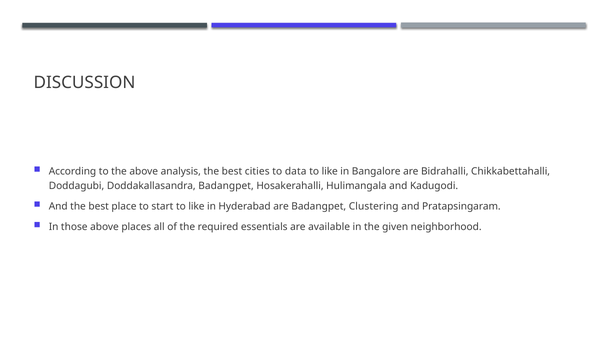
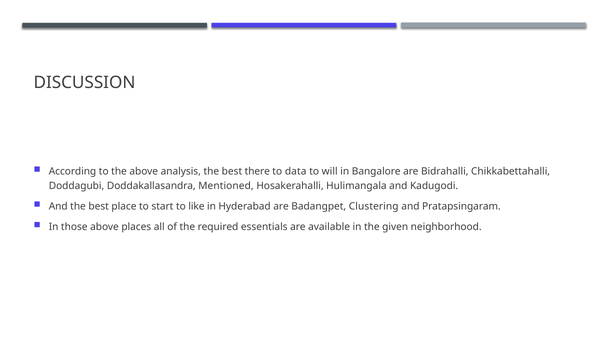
cities: cities -> there (257, 171)
like: like -> will (330, 171)
Doddakallasandra Badangpet: Badangpet -> Mentioned (226, 186)
